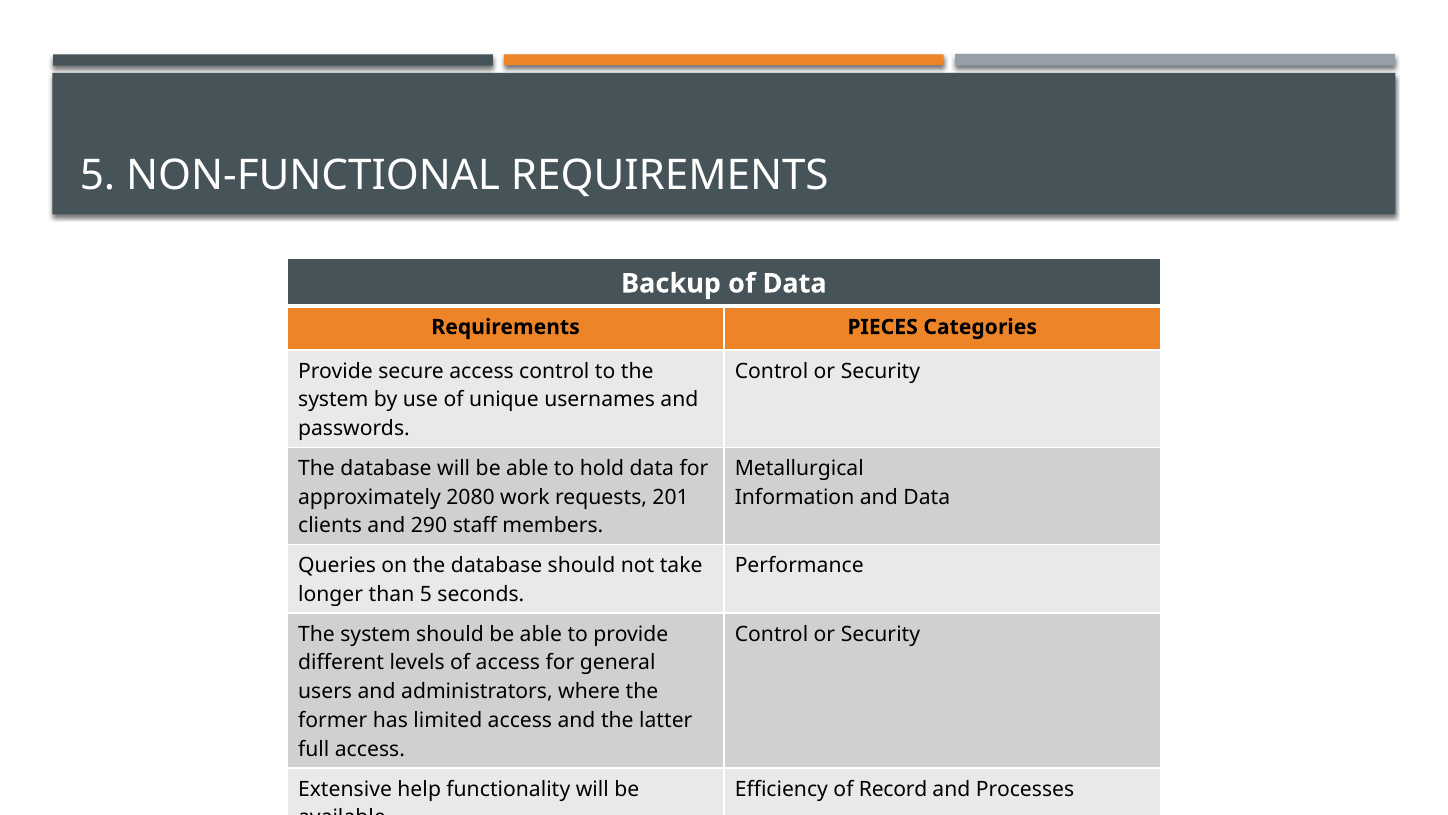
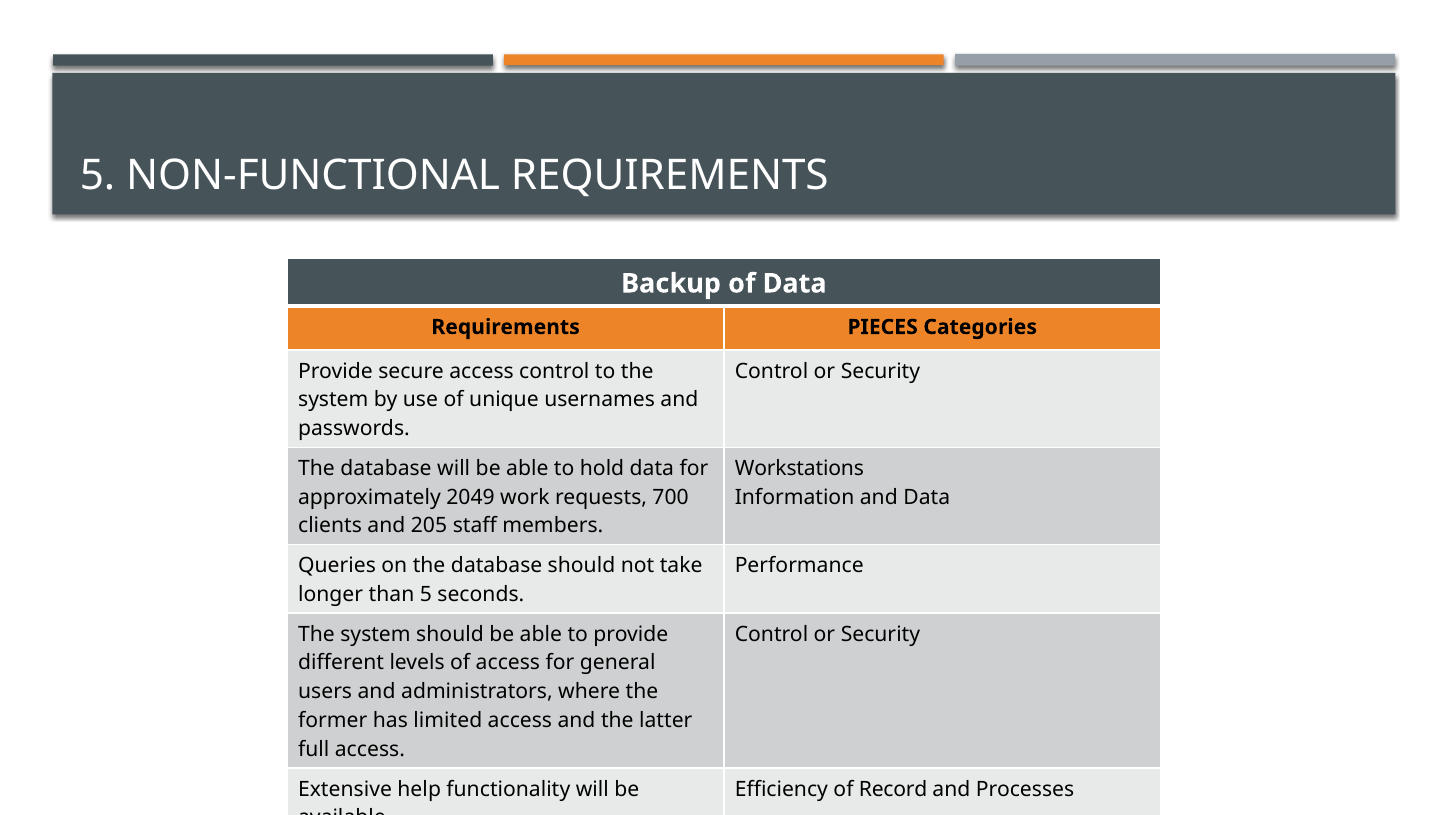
Metallurgical: Metallurgical -> Workstations (799, 468)
2080: 2080 -> 2049 (470, 497)
201: 201 -> 700 (671, 497)
290: 290 -> 205 (429, 526)
